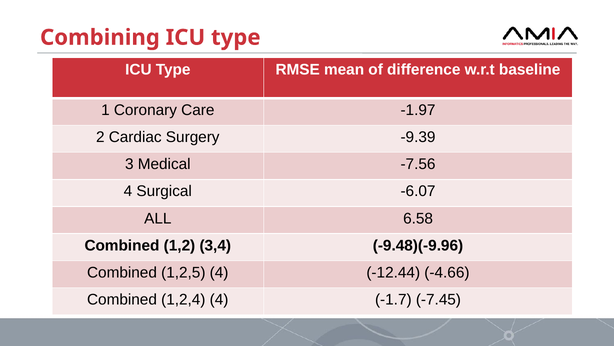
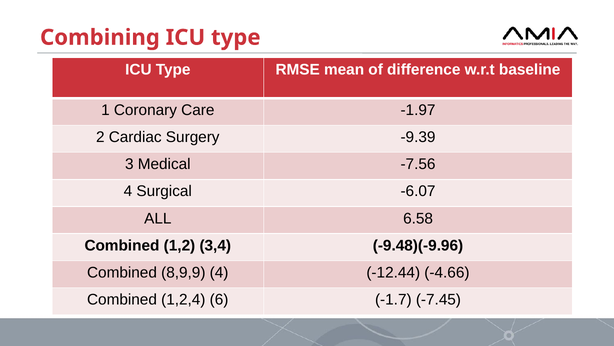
1,2,5: 1,2,5 -> 8,9,9 (183, 272)
1,2,4 4: 4 -> 6 (219, 299)
